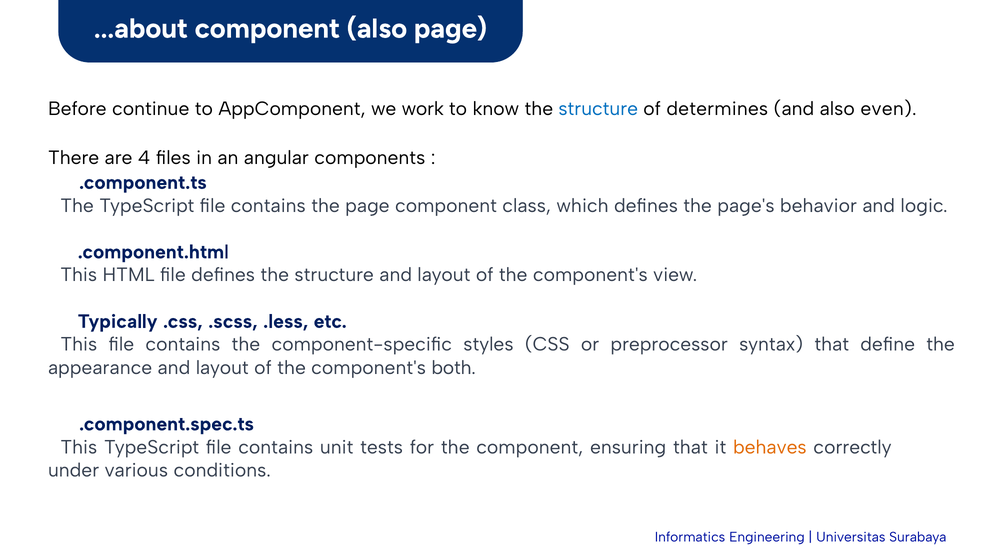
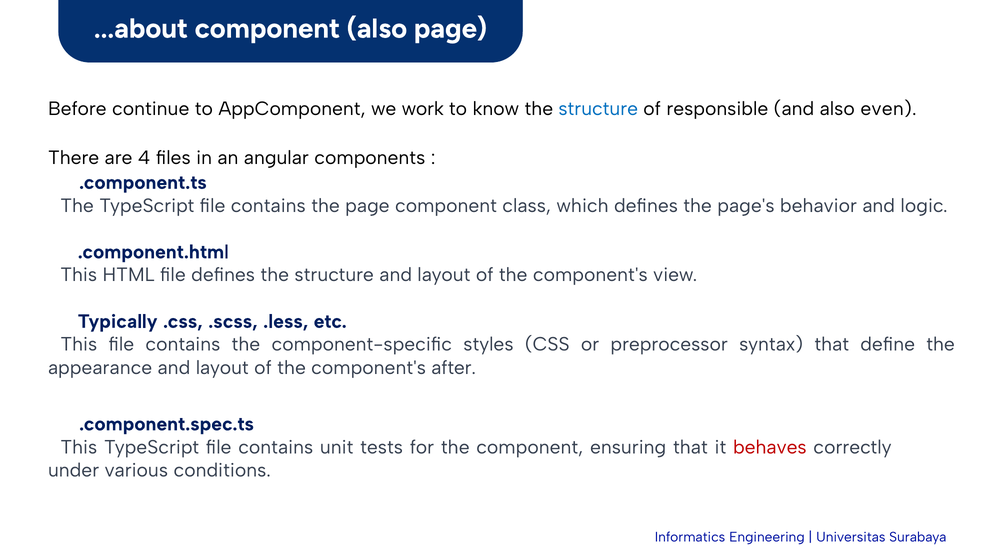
determines: determines -> responsible (717, 109)
both: both -> after (454, 367)
behaves colour: orange -> red (770, 447)
